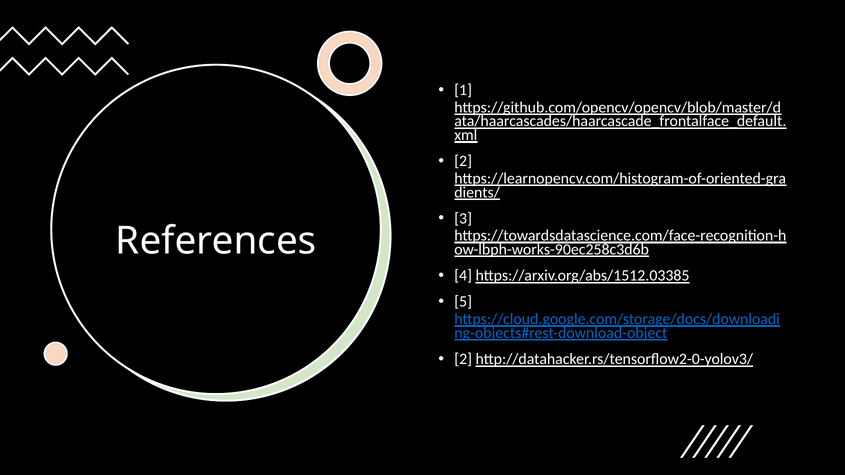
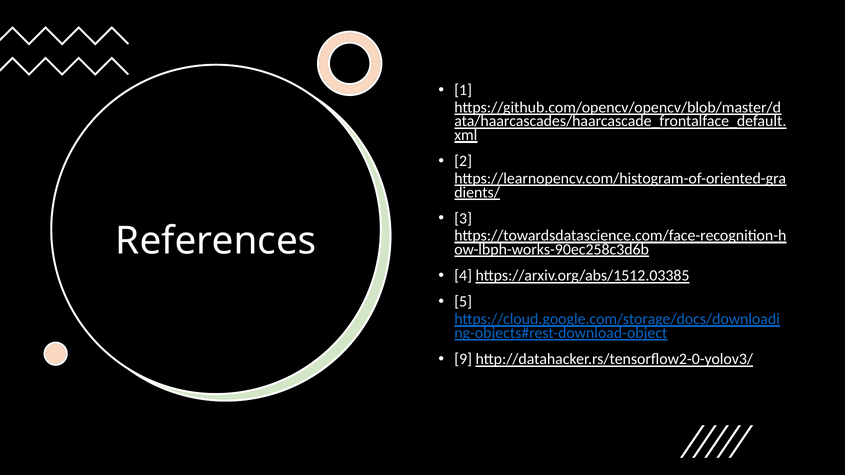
2: 2 -> 9 (463, 359)
